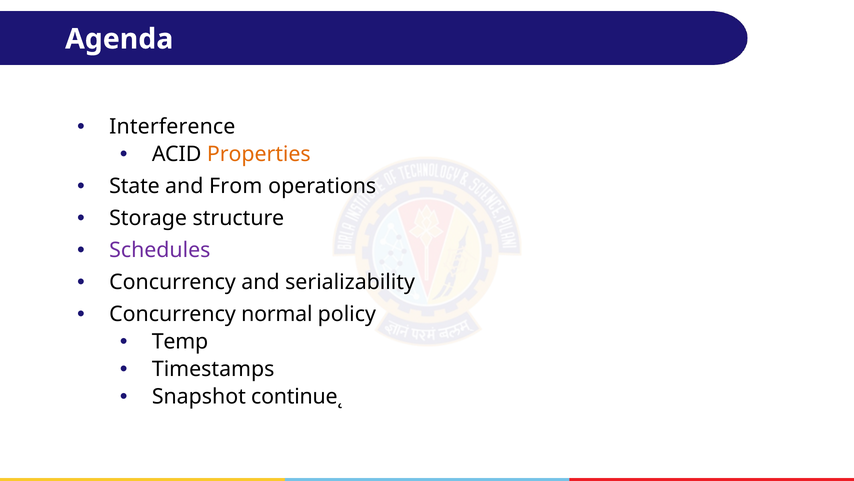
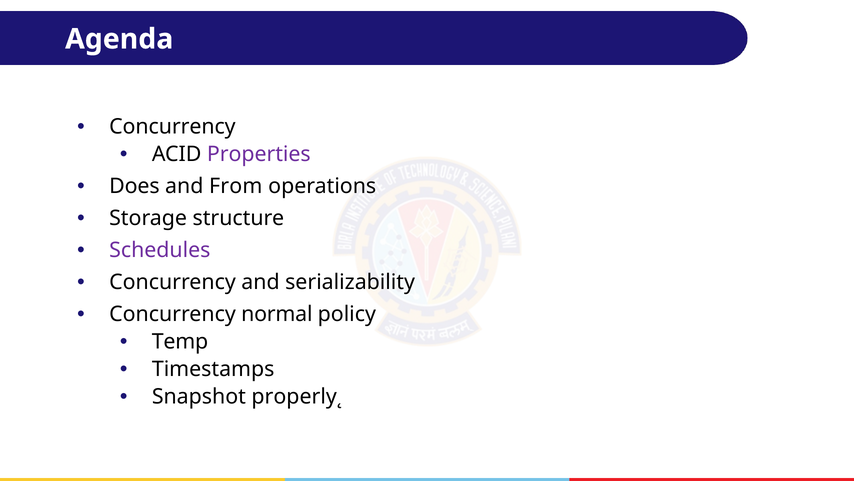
Interference: Interference -> Concurrency (172, 127)
Properties colour: orange -> purple (259, 154)
State: State -> Does (134, 186)
continue˛: continue˛ -> properly˛ (297, 396)
